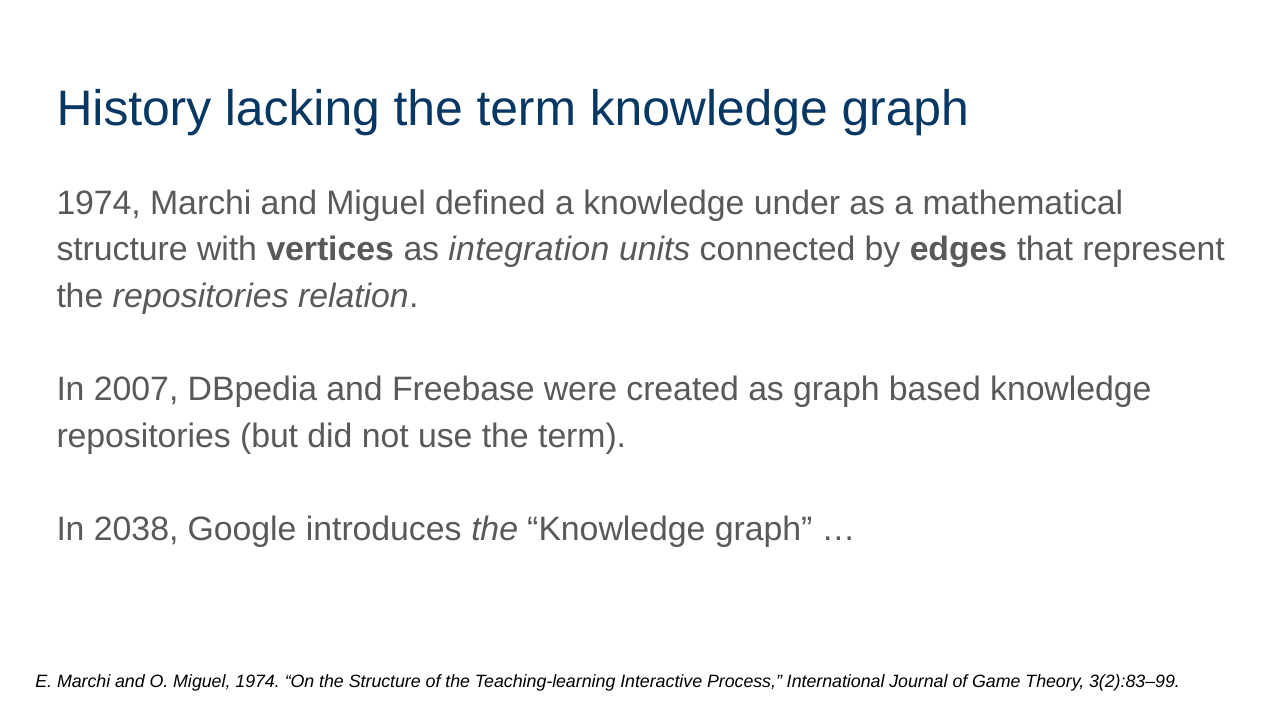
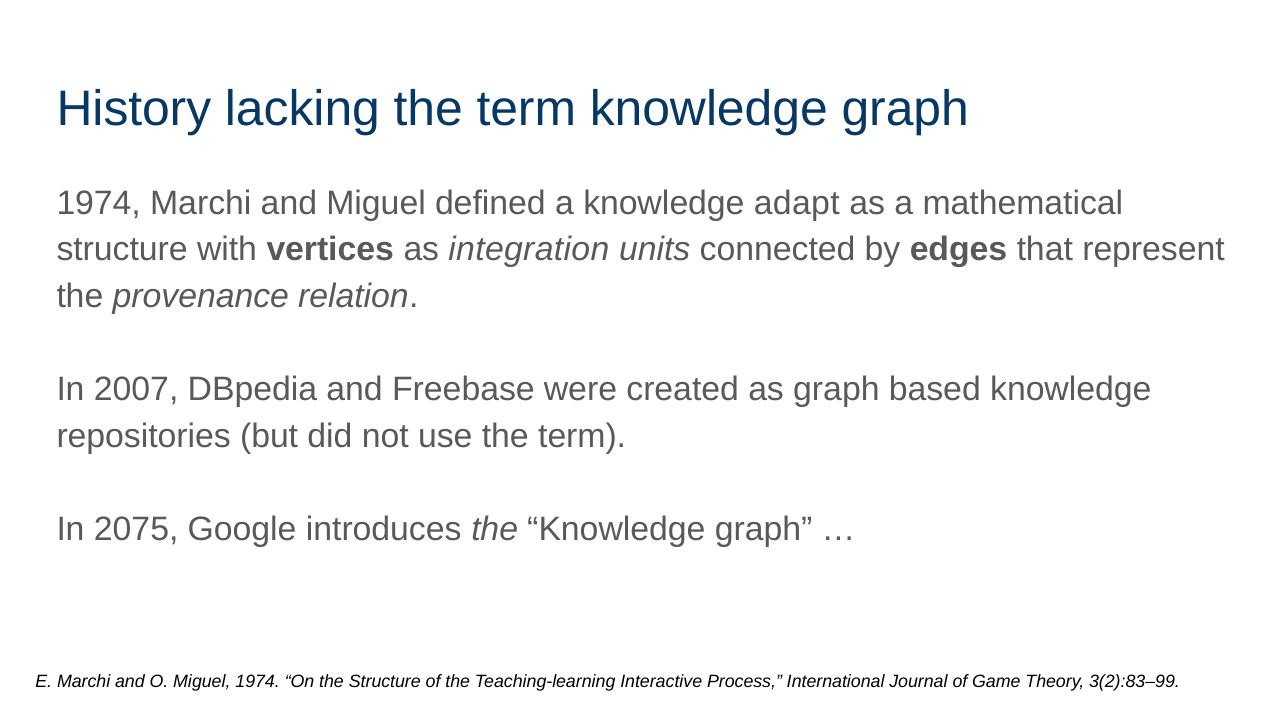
under: under -> adapt (797, 203)
the repositories: repositories -> provenance (201, 296)
2038: 2038 -> 2075 (136, 530)
